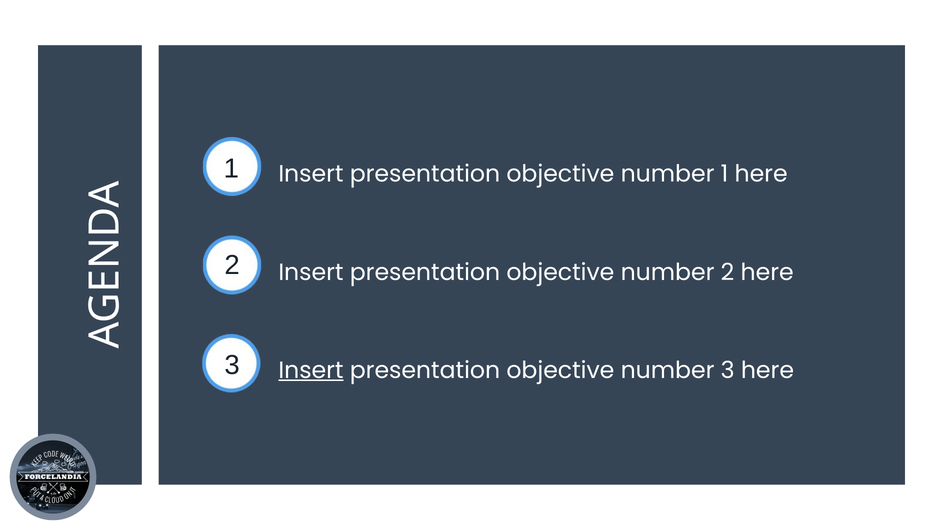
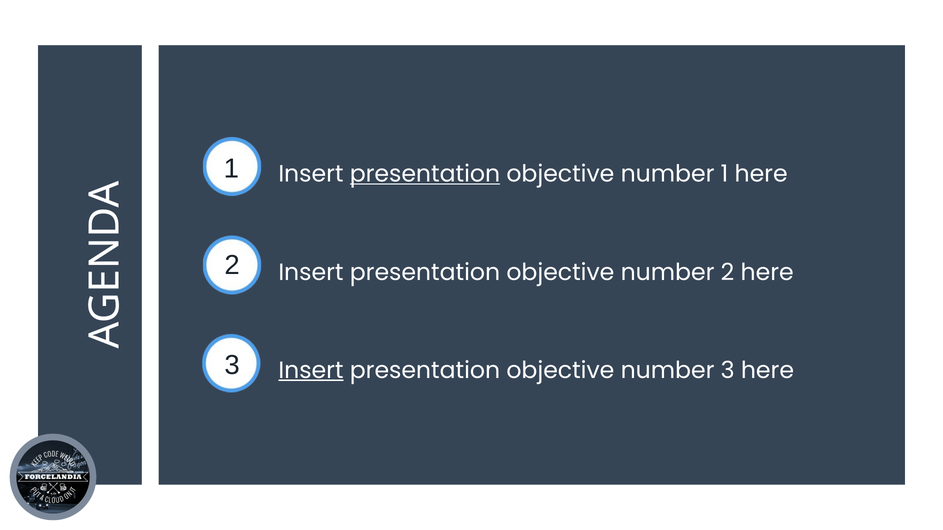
presentation underline: none -> present (425, 174)
